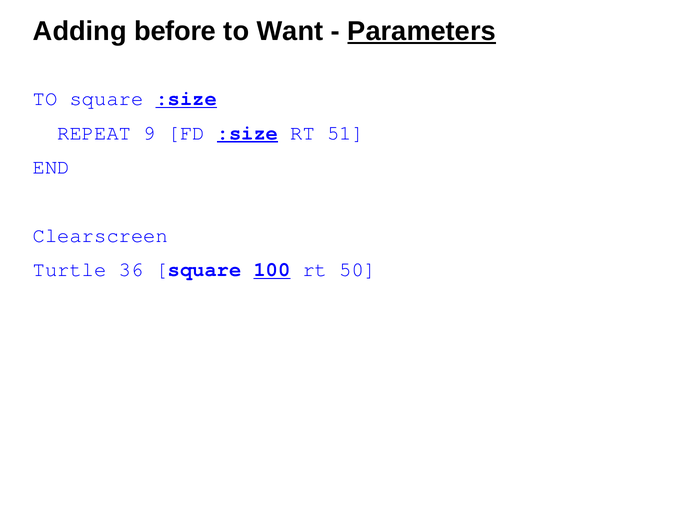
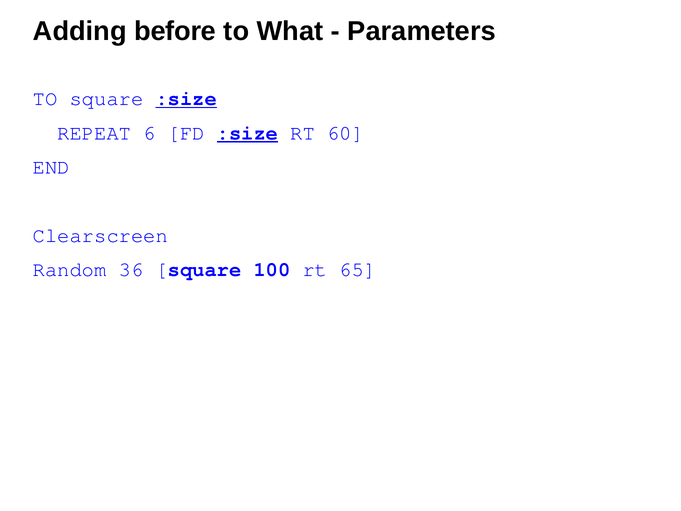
Want: Want -> What (290, 31)
Parameters underline: present -> none (422, 31)
9: 9 -> 6 (149, 133)
51: 51 -> 60 (346, 133)
Turtle: Turtle -> Random (70, 269)
100 underline: present -> none (272, 269)
50: 50 -> 65 (358, 269)
